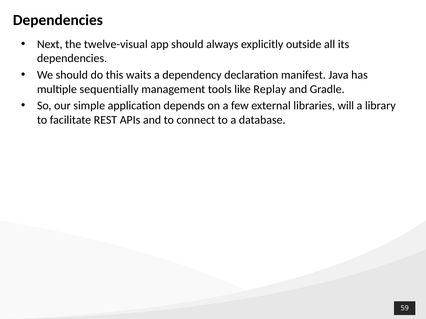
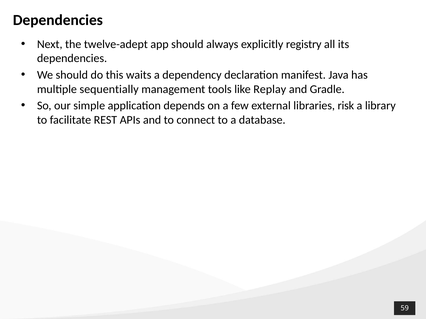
twelve-visual: twelve-visual -> twelve-adept (116, 44)
outside: outside -> registry (304, 44)
will: will -> risk (346, 106)
